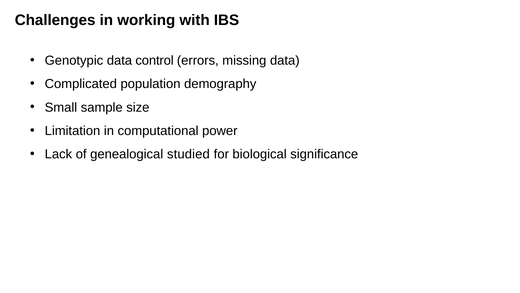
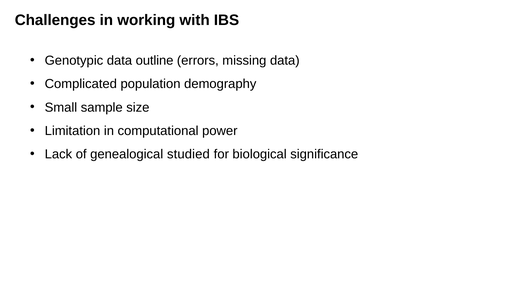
control: control -> outline (155, 60)
